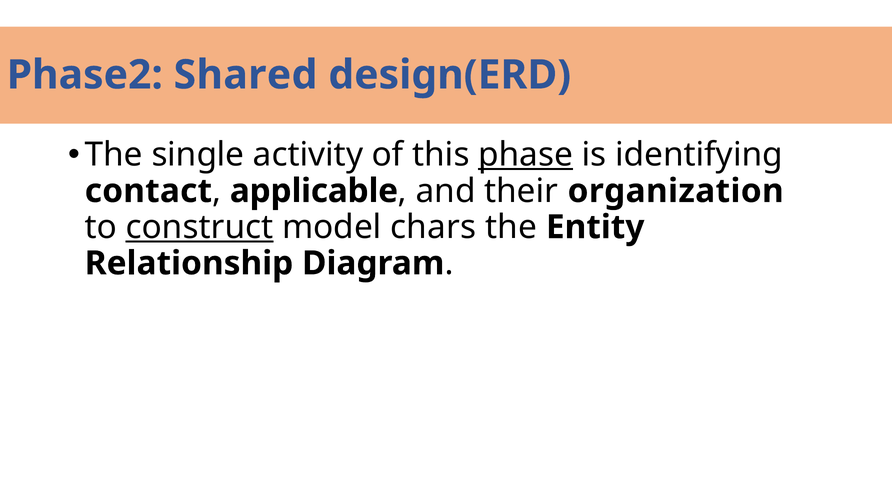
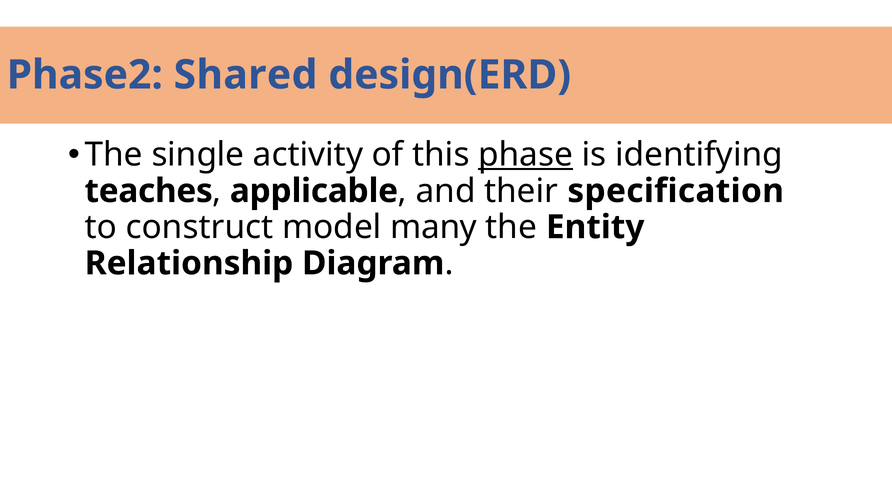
contact: contact -> teaches (149, 191)
organization: organization -> specification (676, 191)
construct underline: present -> none (199, 227)
chars: chars -> many (434, 227)
